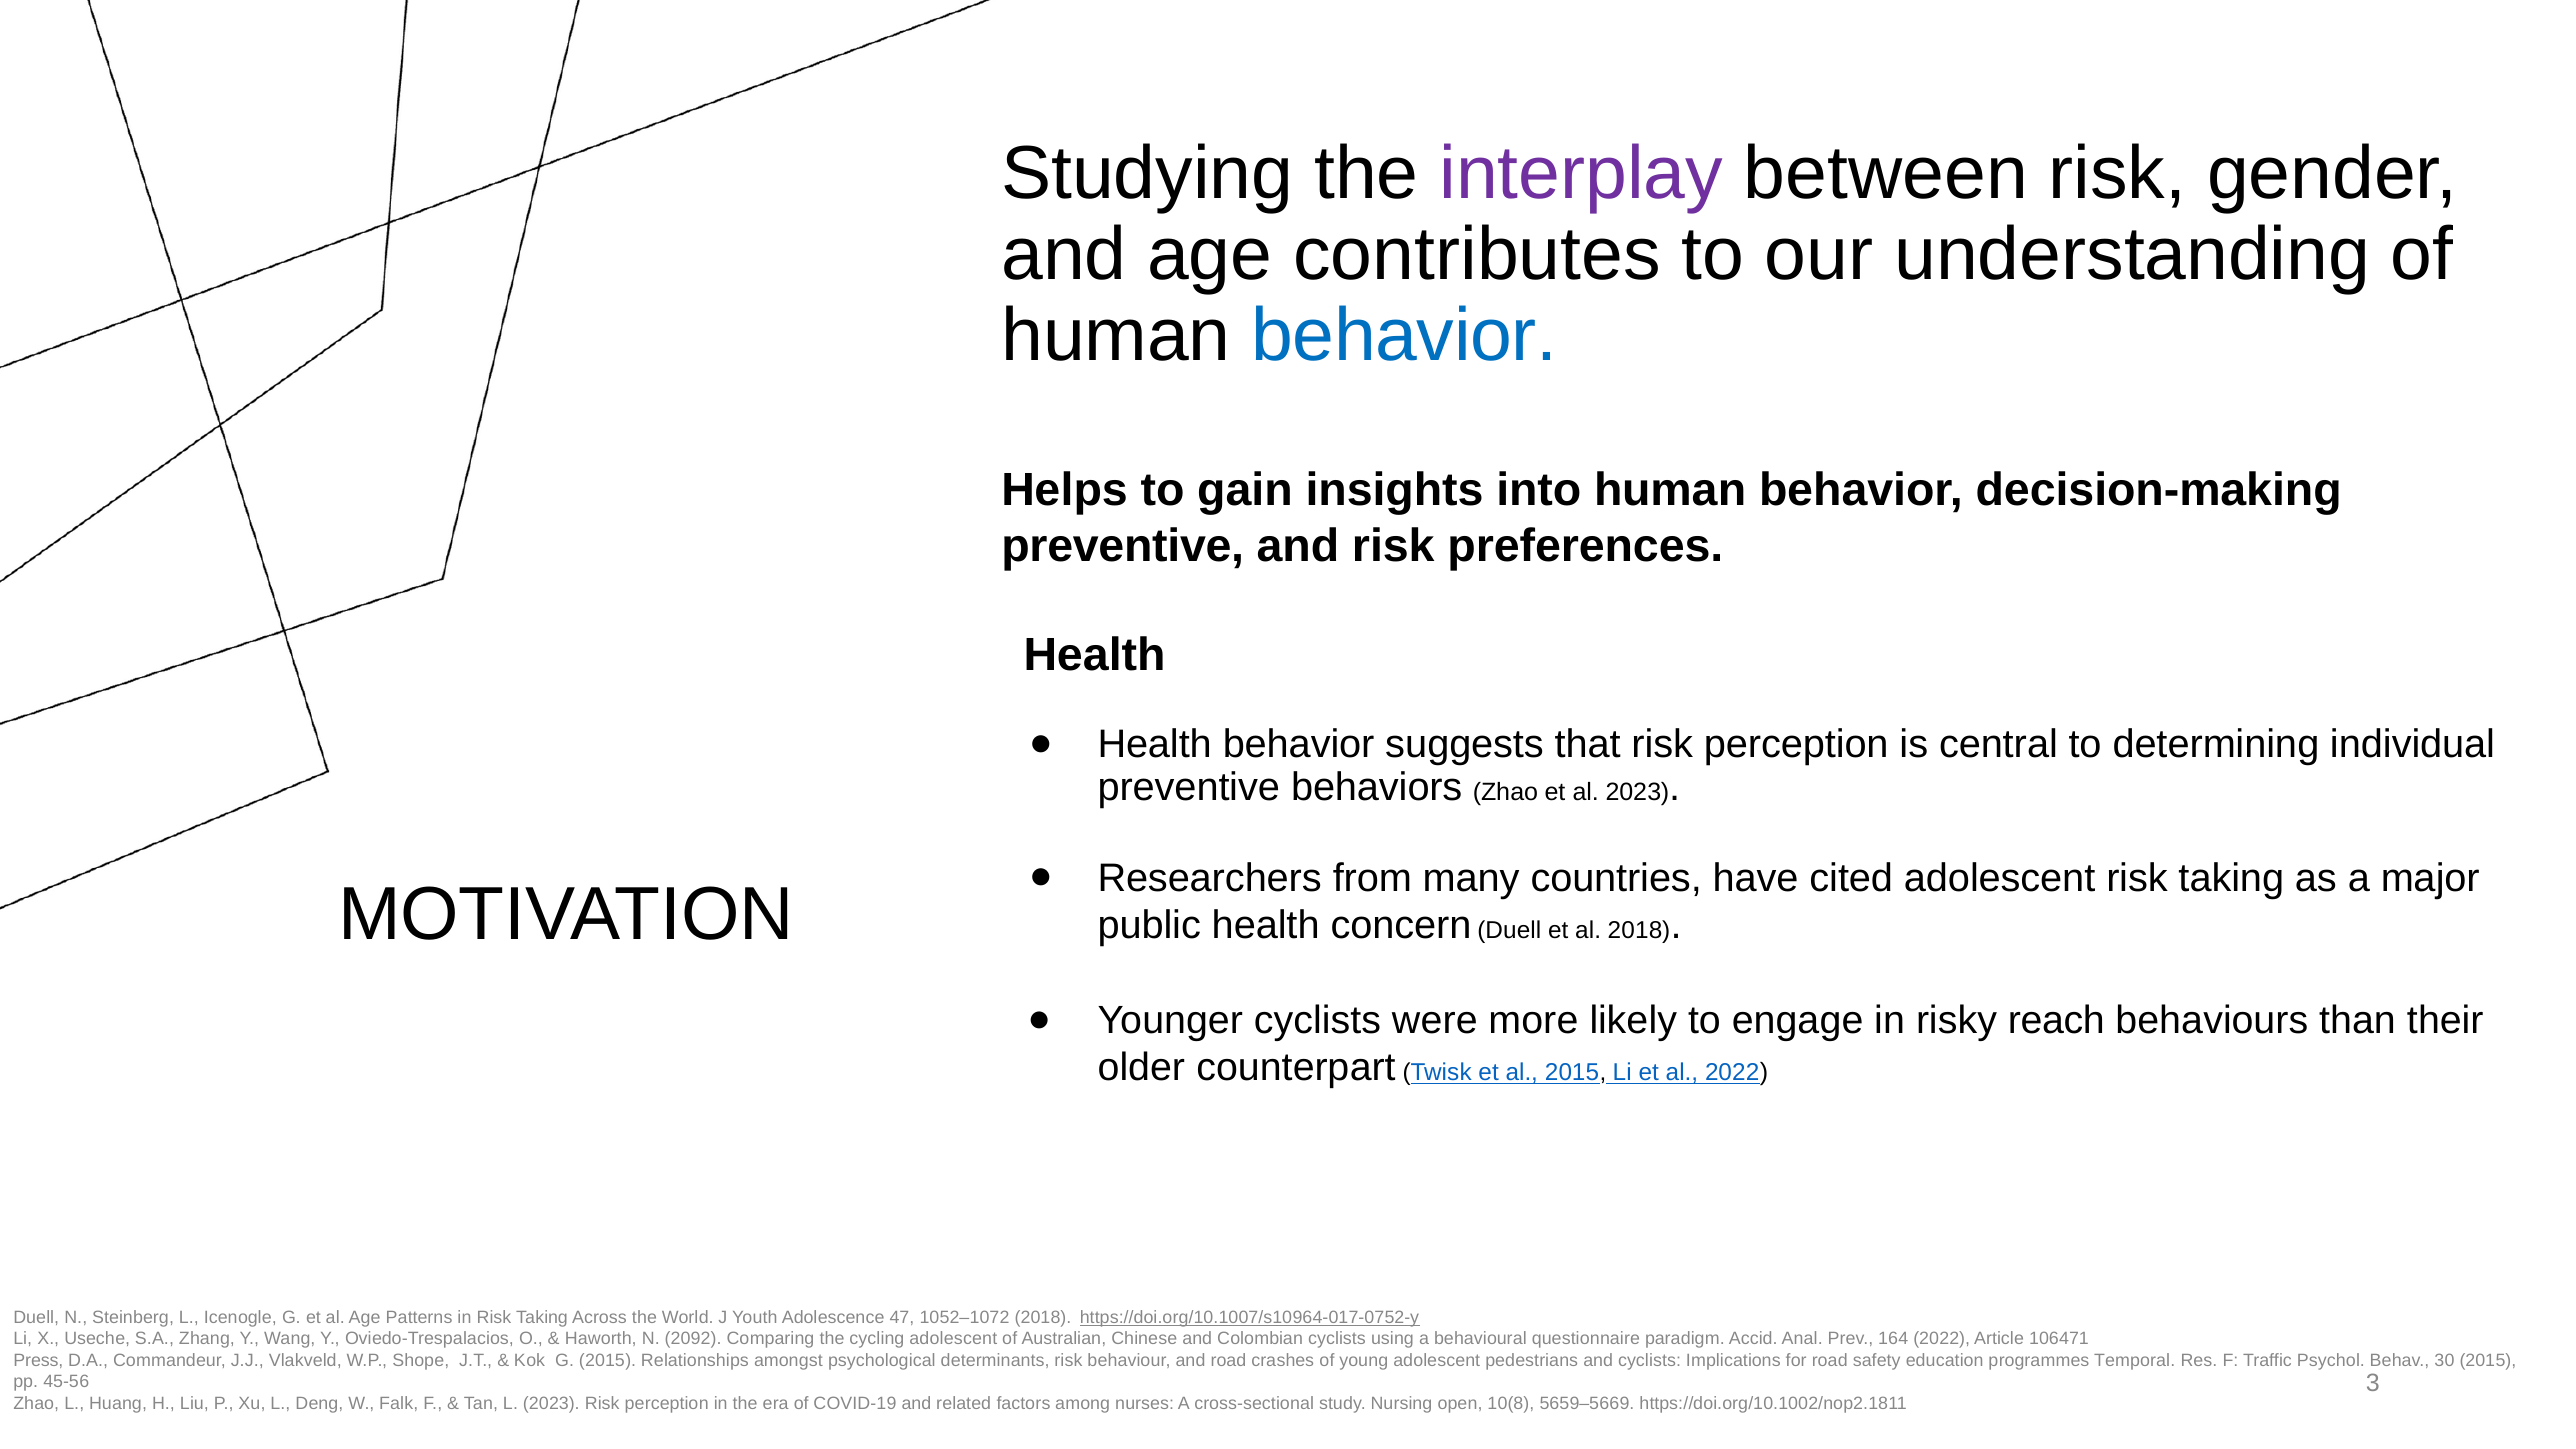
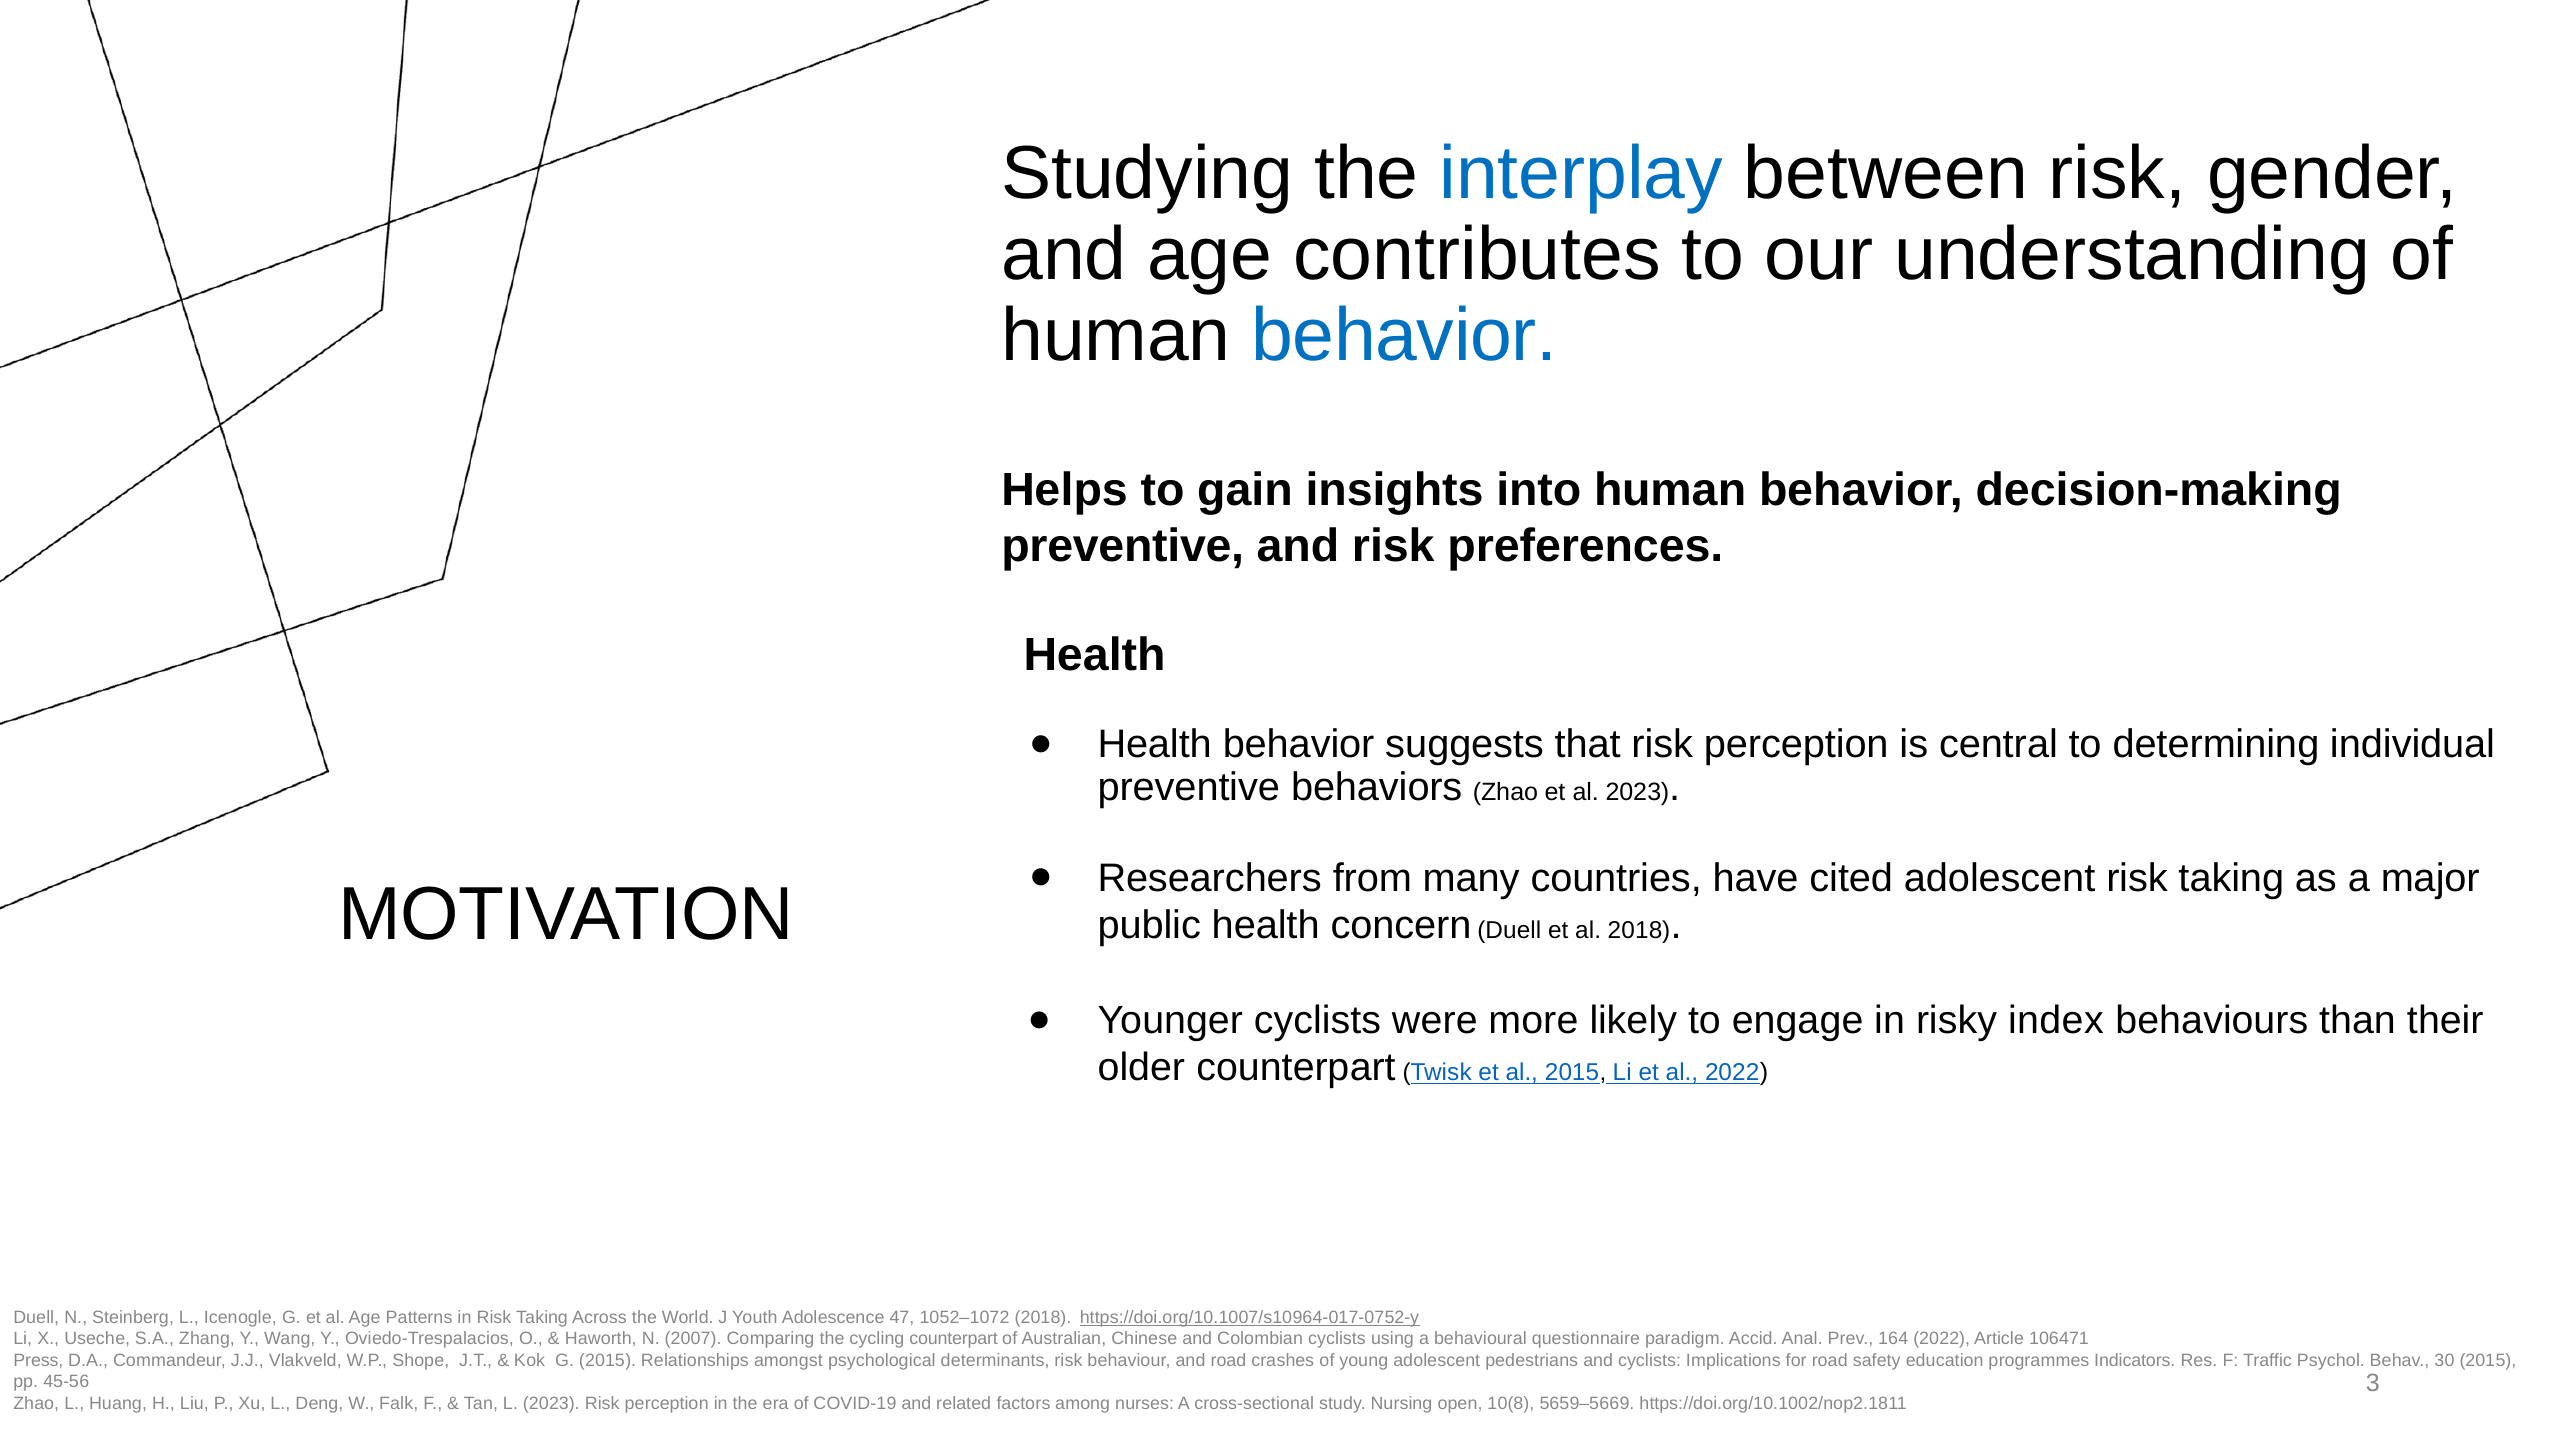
interplay colour: purple -> blue (1581, 174)
reach: reach -> index (2056, 1020)
2092: 2092 -> 2007 (693, 1339)
cycling adolescent: adolescent -> counterpart (954, 1339)
Temporal: Temporal -> Indicators (2135, 1360)
